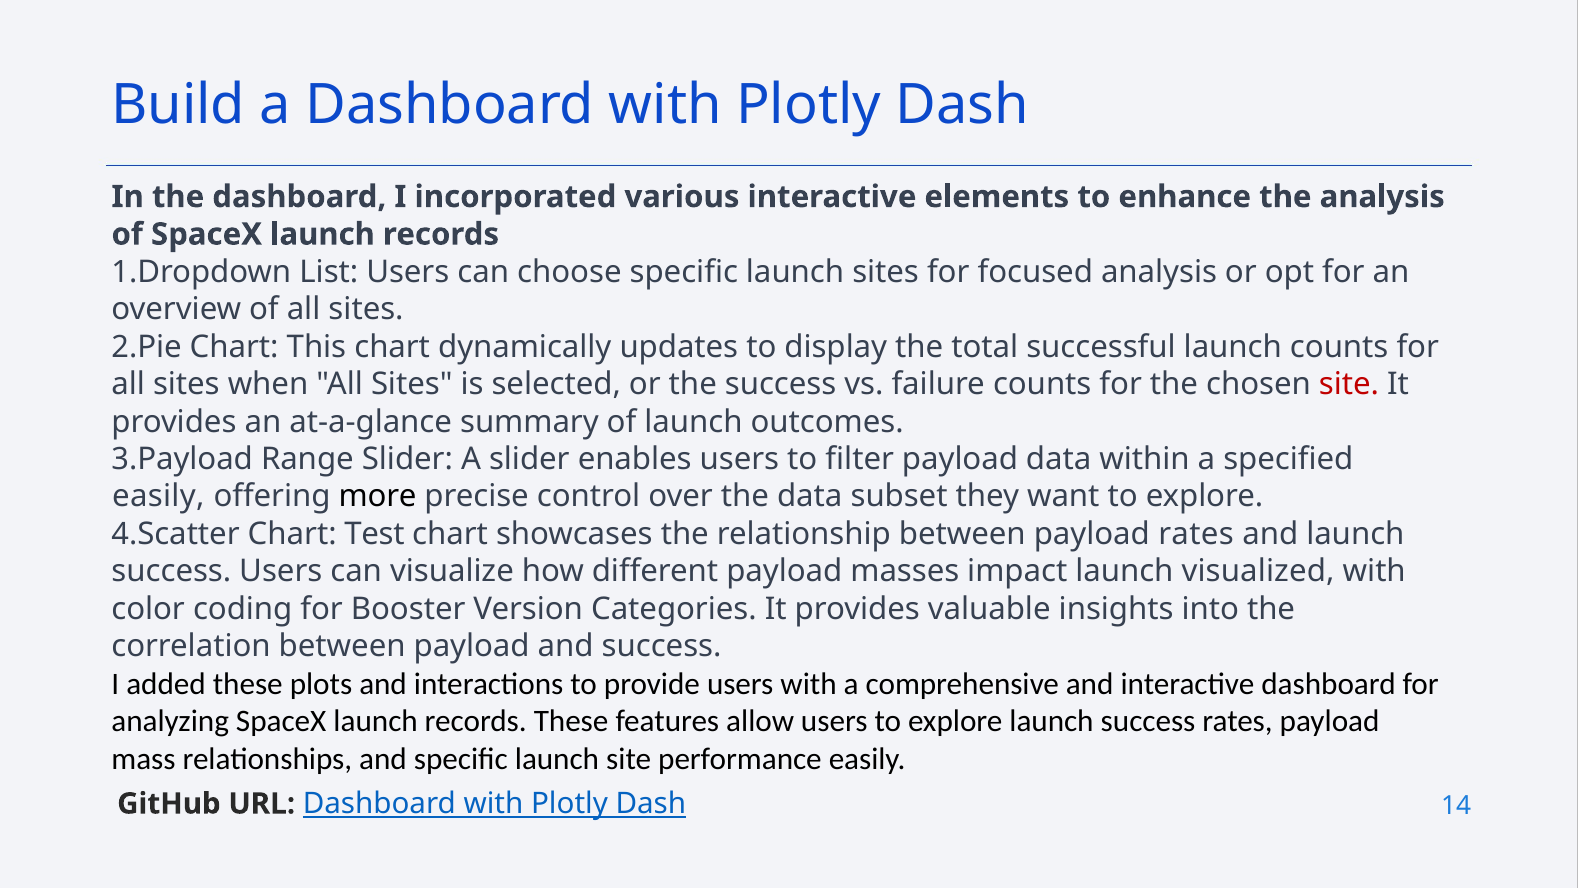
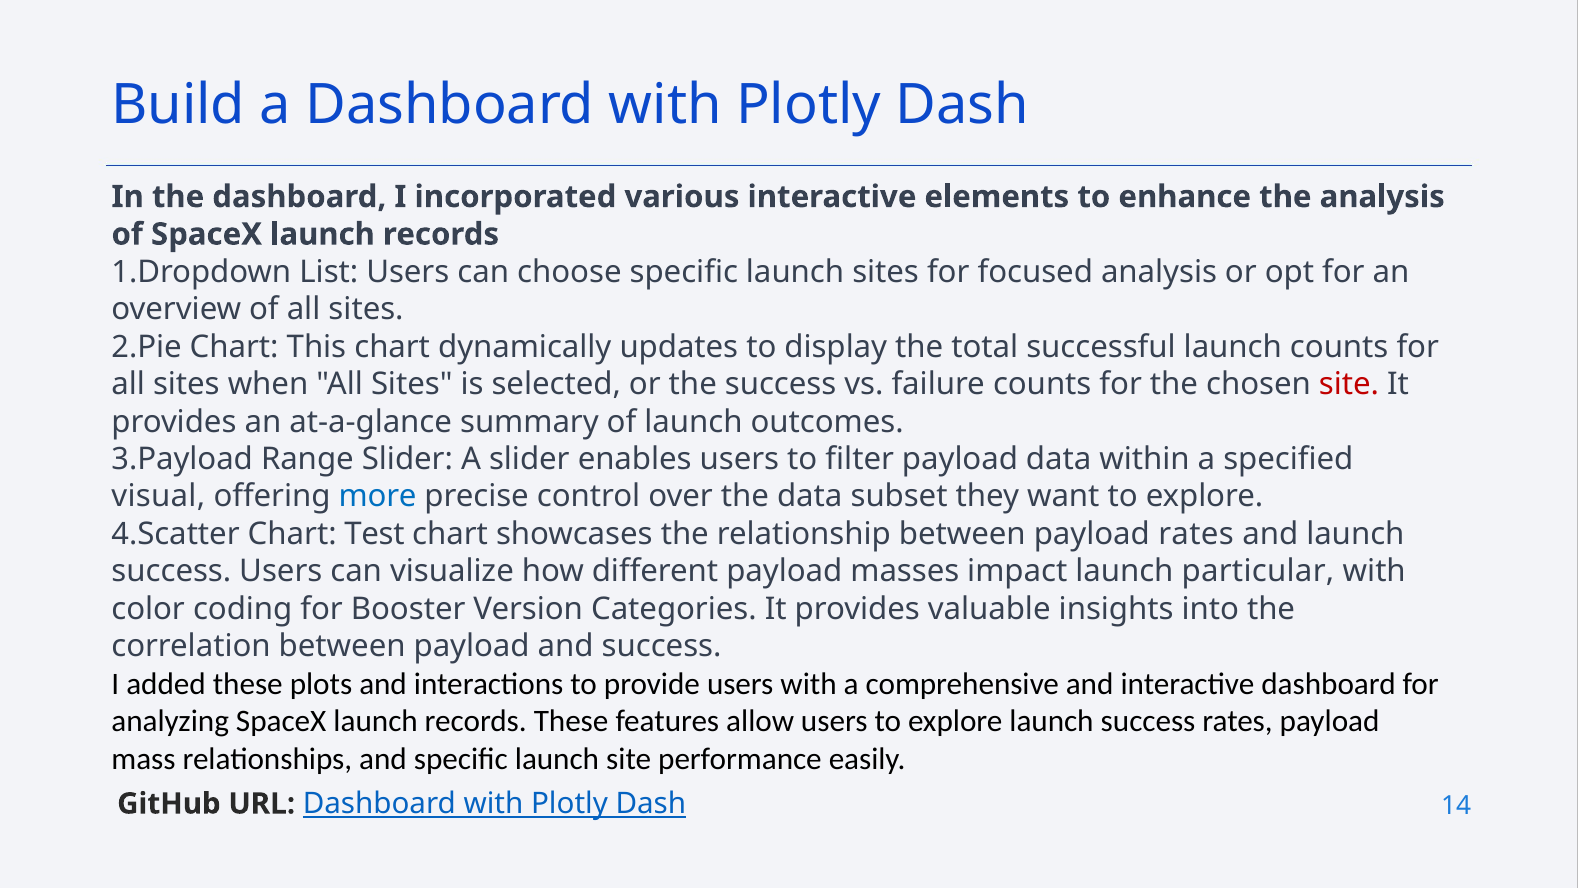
easily: easily -> visual (158, 496)
more colour: black -> blue (378, 496)
visualized: visualized -> particular (1258, 571)
